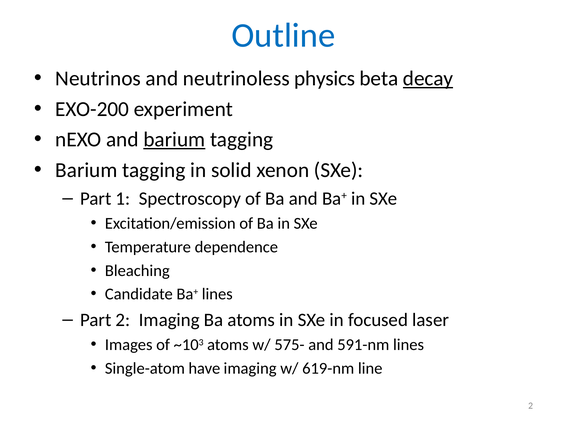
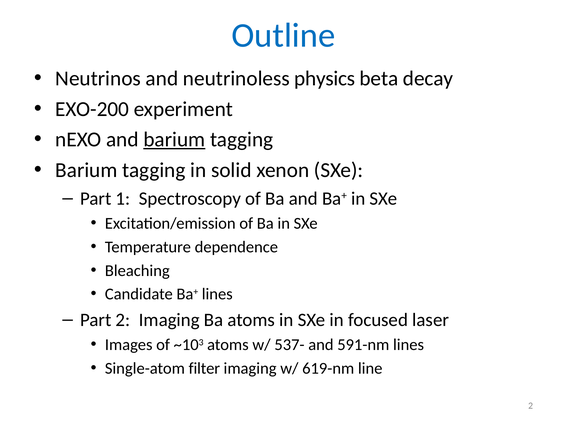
decay underline: present -> none (428, 79)
575-: 575- -> 537- (289, 345)
have: have -> filter (204, 369)
